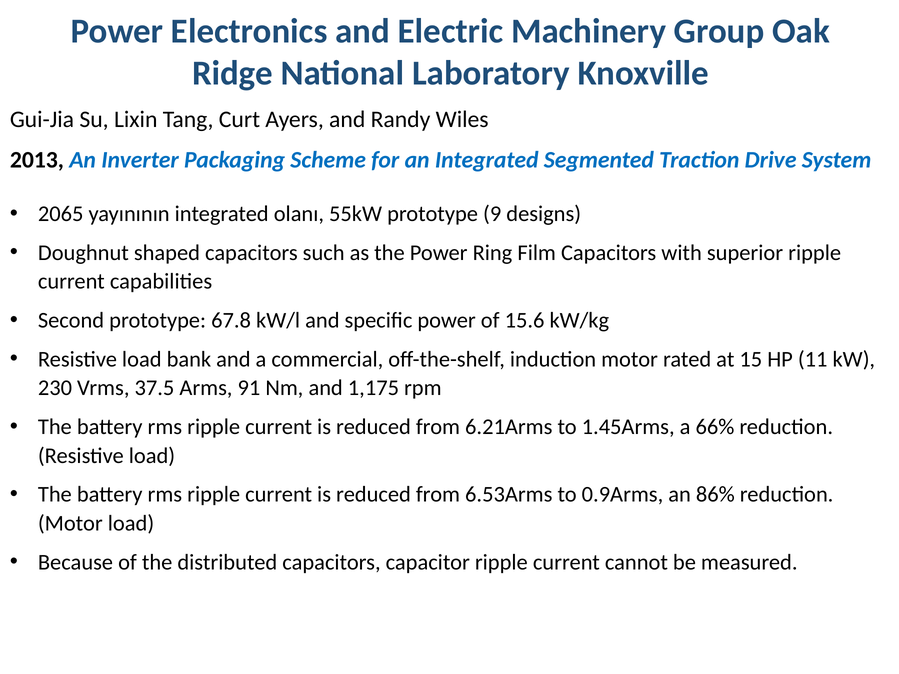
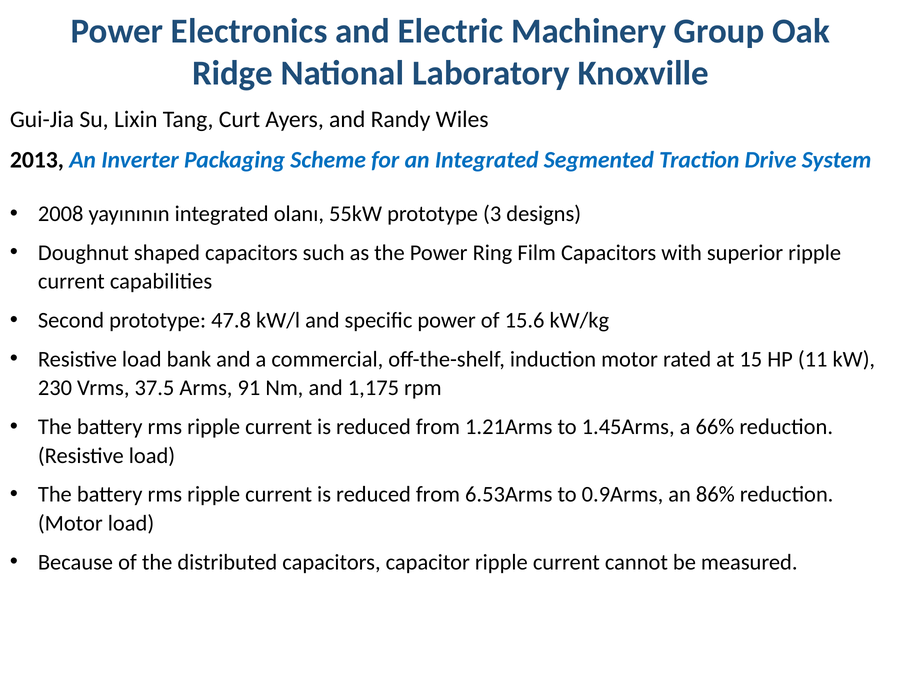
2065: 2065 -> 2008 (61, 214)
9: 9 -> 3 (492, 214)
67.8: 67.8 -> 47.8 (231, 321)
6.21Arms: 6.21Arms -> 1.21Arms (509, 427)
